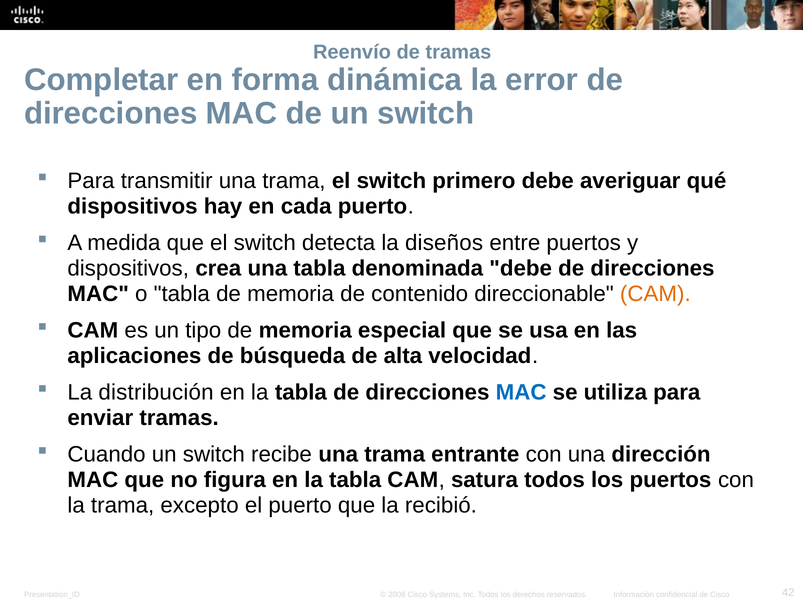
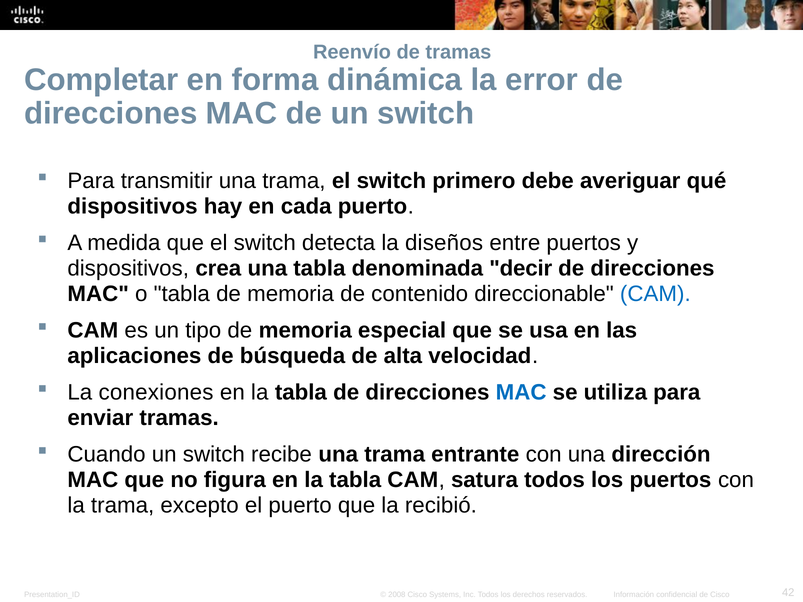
denominada debe: debe -> decir (521, 269)
CAM colour: orange -> blue (655, 294)
distribución: distribución -> conexiones (156, 393)
